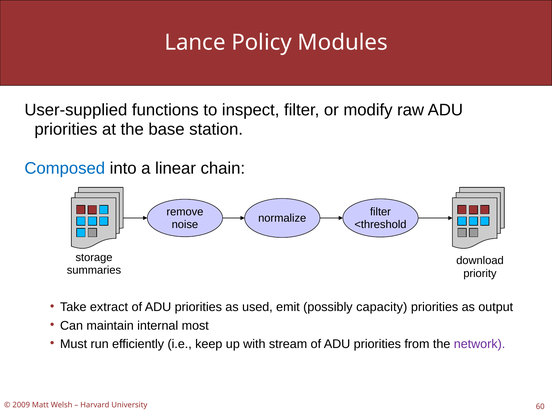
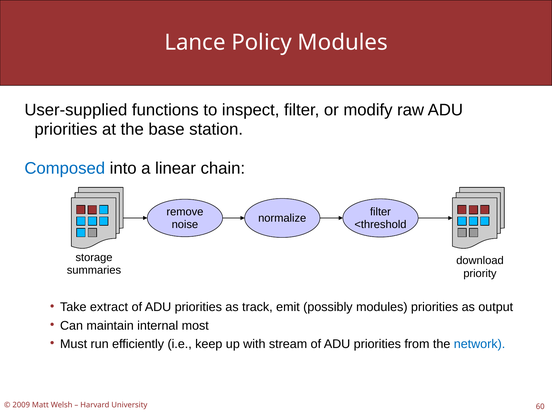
used: used -> track (257, 307)
possibly capacity: capacity -> modules (382, 307)
network colour: purple -> blue (480, 344)
